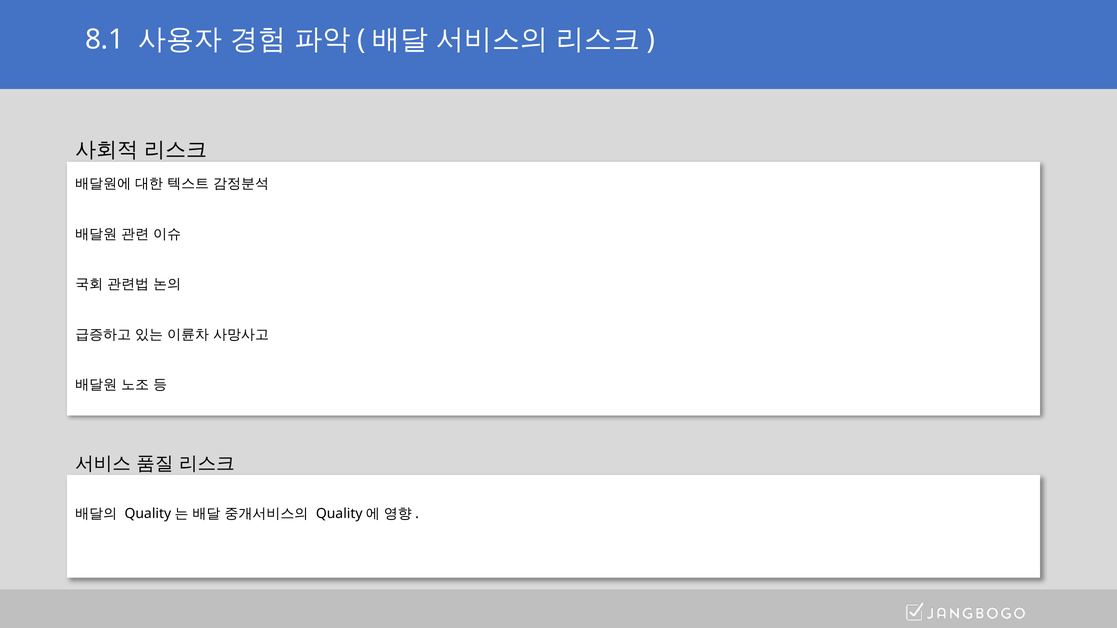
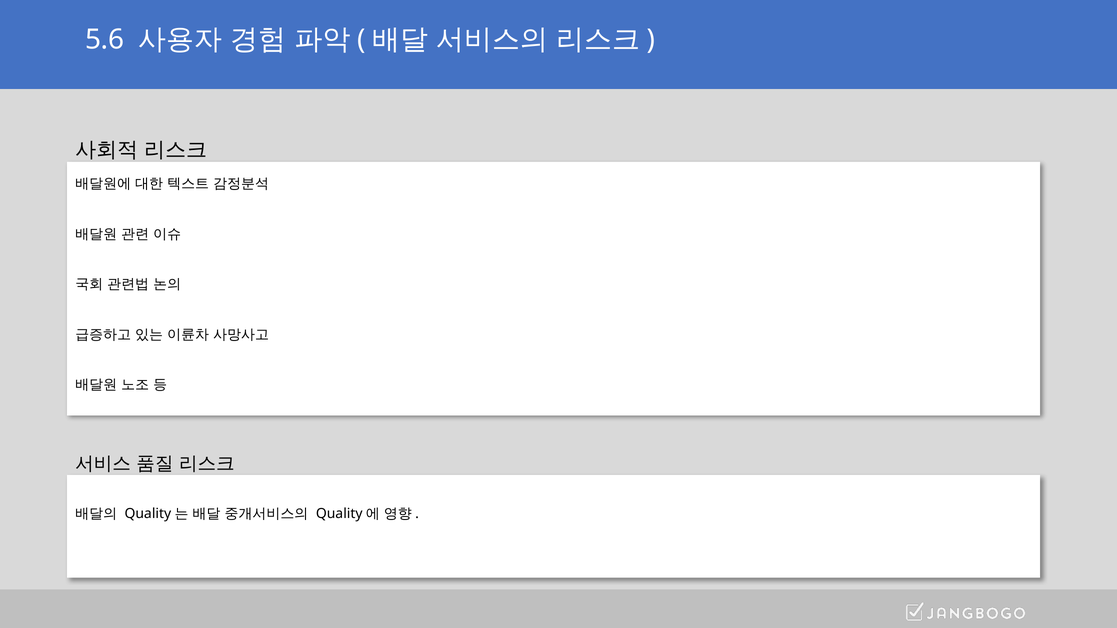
8.1: 8.1 -> 5.6 (105, 39)
